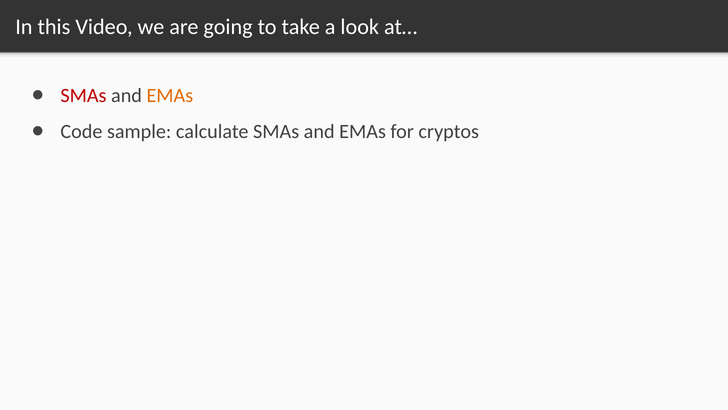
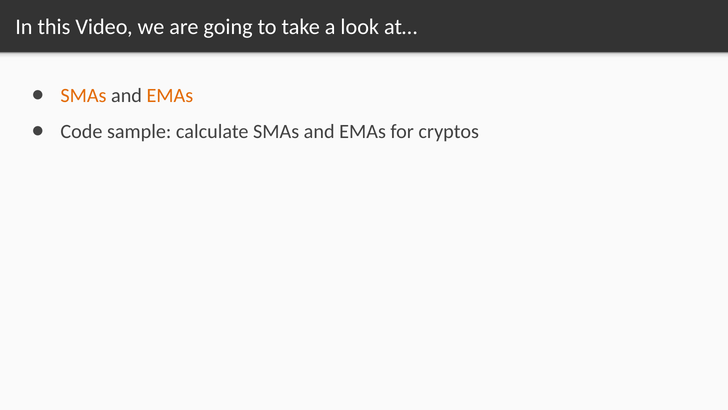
SMAs colour: red -> orange (83, 95)
